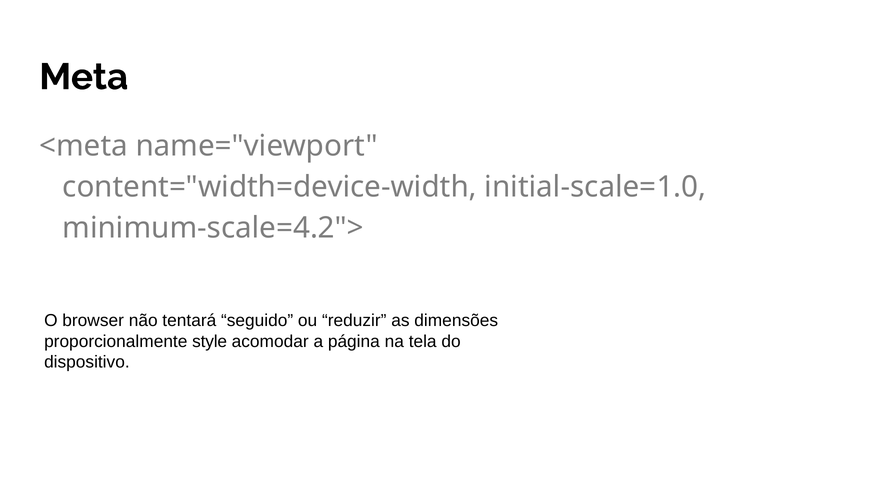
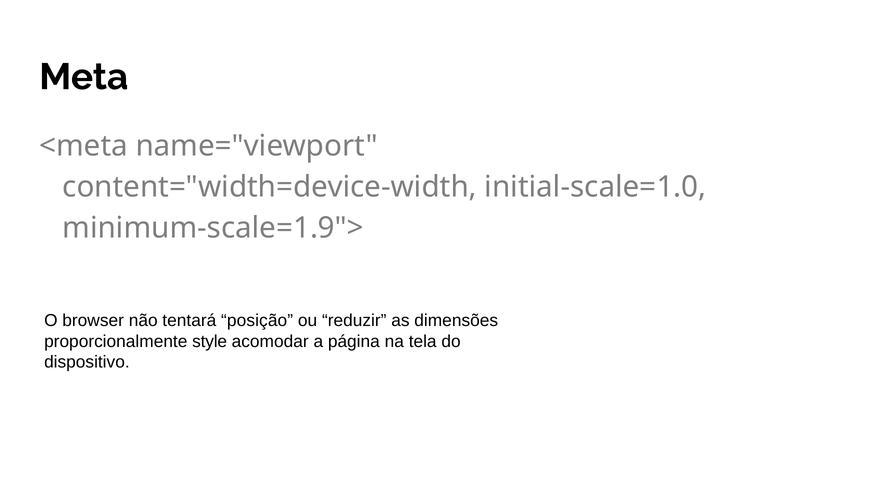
minimum-scale=4.2">: minimum-scale=4.2"> -> minimum-scale=1.9"> (213, 228)
seguido: seguido -> posição (257, 321)
